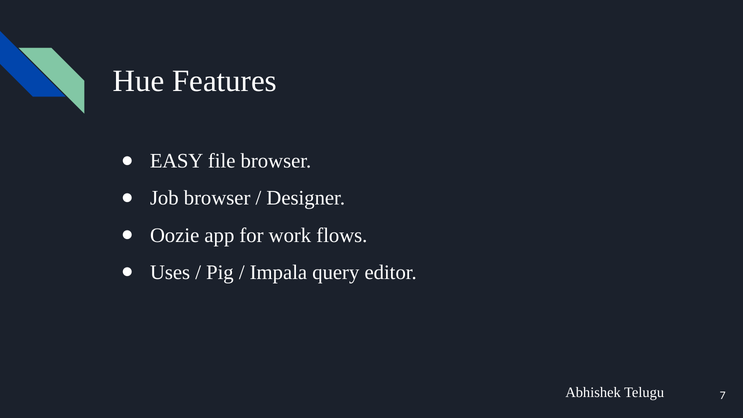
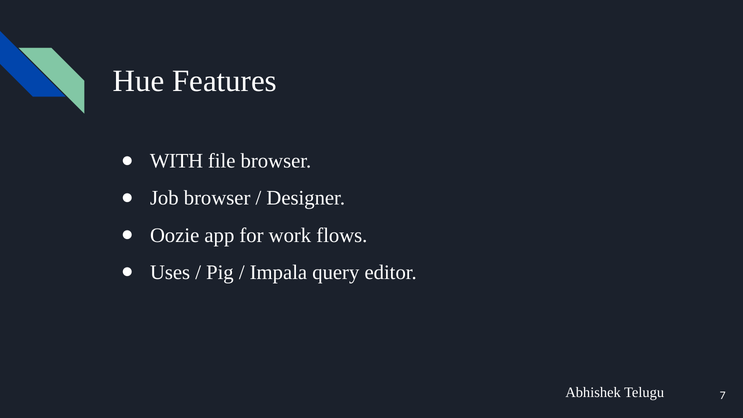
EASY: EASY -> WITH (177, 161)
